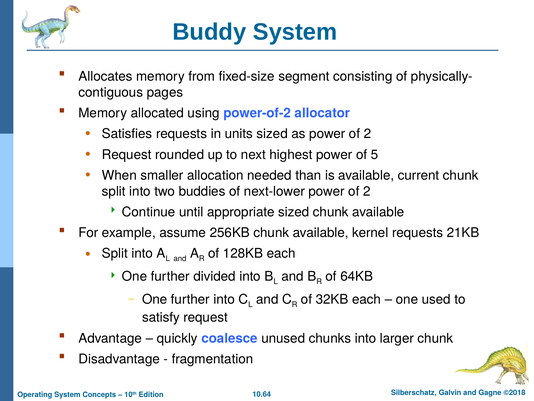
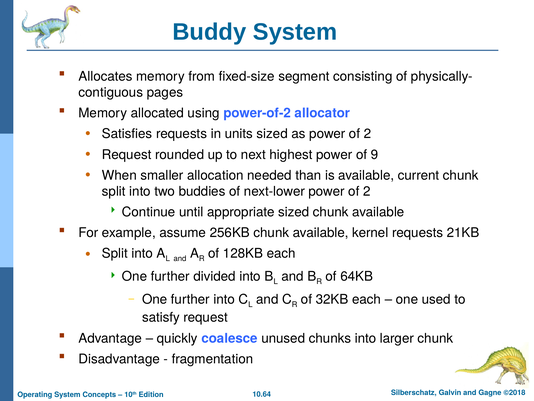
5: 5 -> 9 (374, 154)
